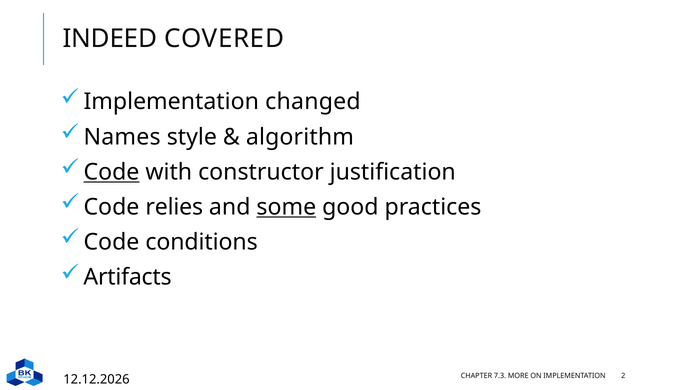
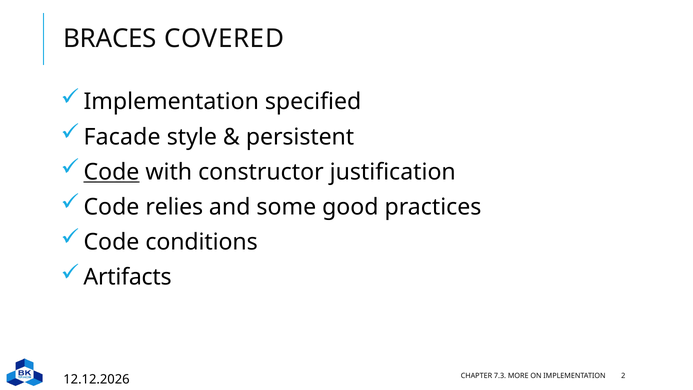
INDEED: INDEED -> BRACES (110, 39)
changed: changed -> specified (313, 102)
Names: Names -> Facade (122, 137)
algorithm: algorithm -> persistent (300, 137)
some underline: present -> none (286, 207)
